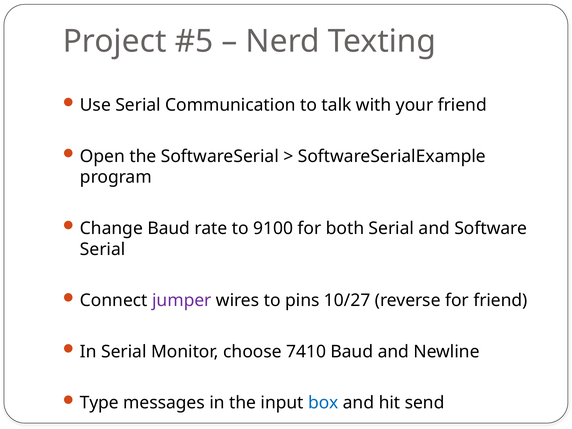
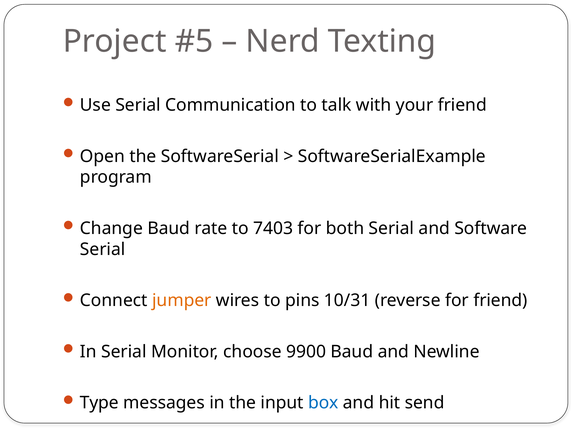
9100: 9100 -> 7403 (273, 228)
jumper colour: purple -> orange (182, 301)
10/27: 10/27 -> 10/31 (347, 301)
7410: 7410 -> 9900 (306, 352)
